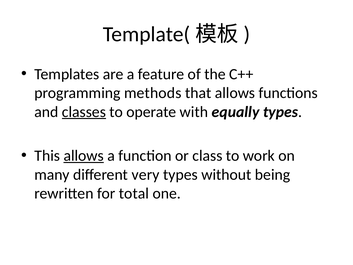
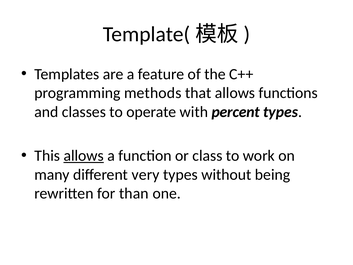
classes underline: present -> none (84, 112)
equally: equally -> percent (236, 112)
total: total -> than (134, 193)
